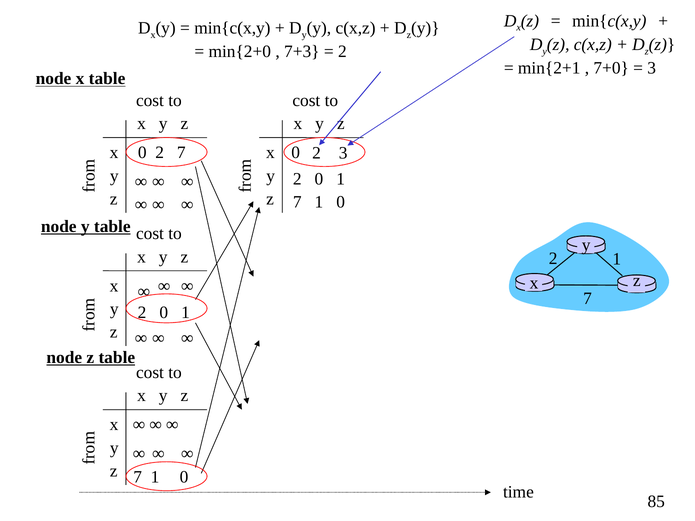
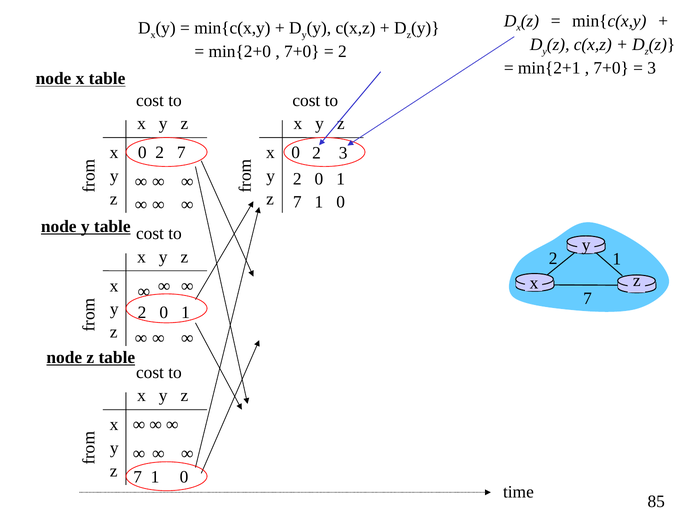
7+3: 7+3 -> 7+0 (302, 52)
